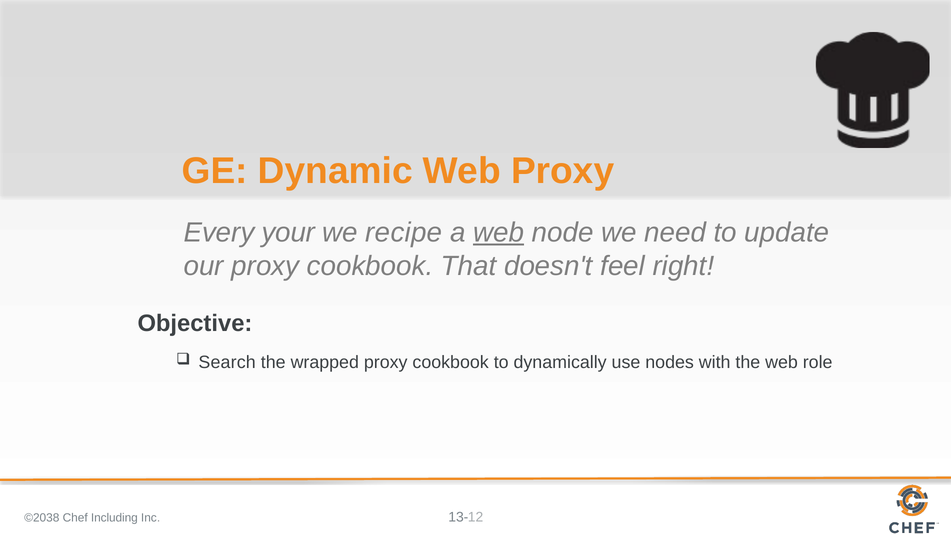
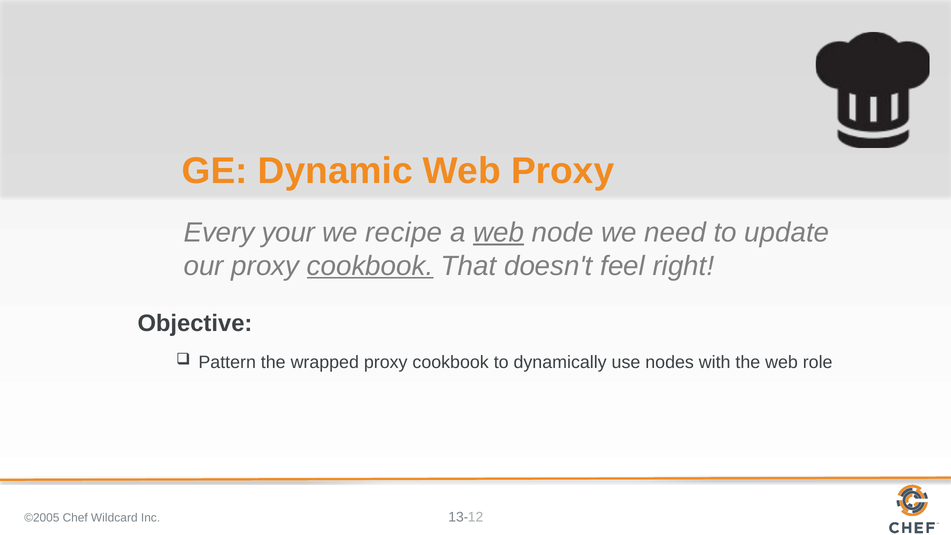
cookbook underline: none -> present (370, 266)
Search: Search -> Pattern (227, 362)
©2038: ©2038 -> ©2005 (42, 518)
Including: Including -> Wildcard (114, 518)
